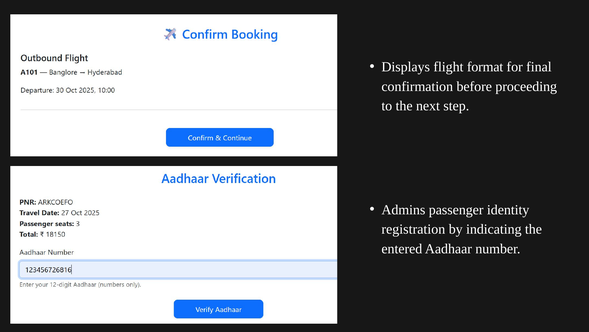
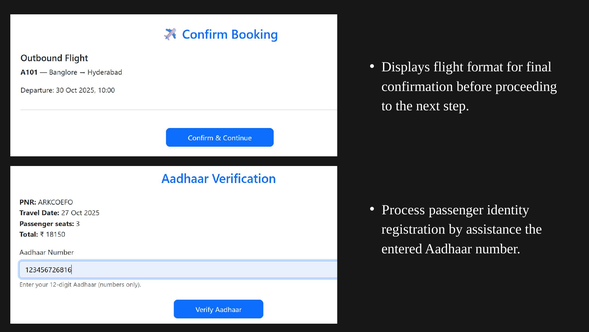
Admins: Admins -> Process (403, 209)
indicating: indicating -> assistance (494, 229)
